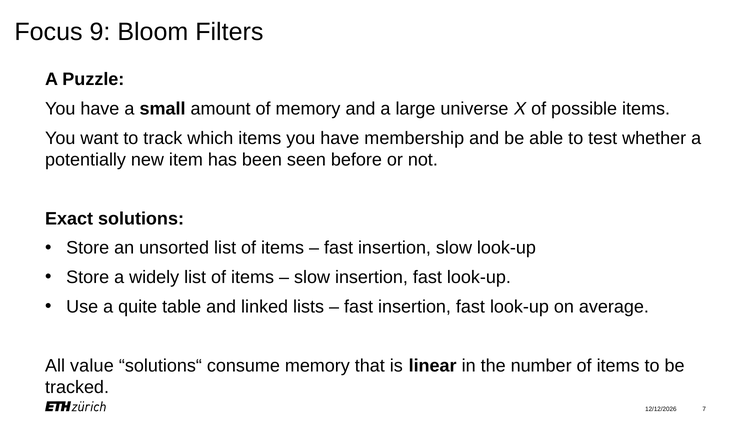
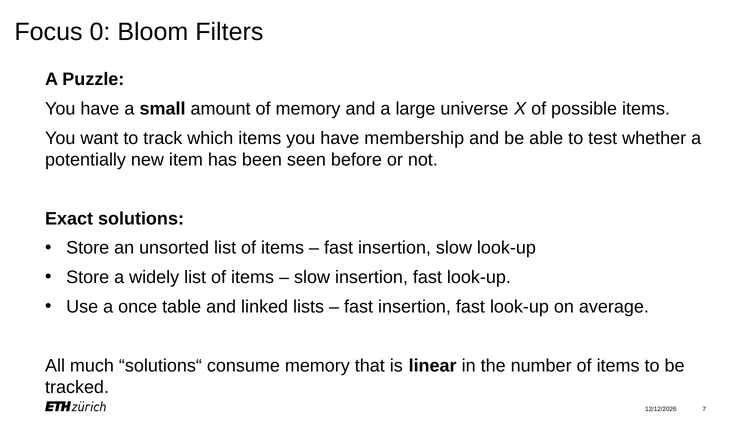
9: 9 -> 0 (100, 32)
quite: quite -> once (138, 307)
value: value -> much (92, 365)
